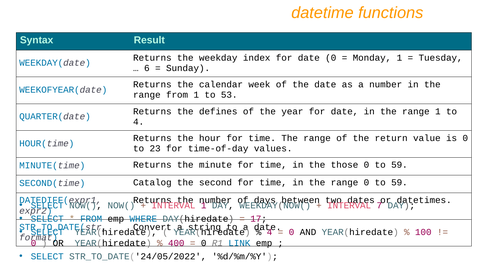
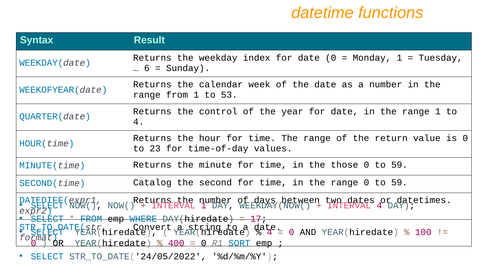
defines: defines -> control (218, 112)
7: 7 -> 4 (379, 206)
LINK: LINK -> SORT (239, 244)
